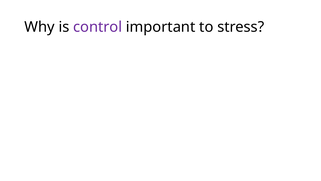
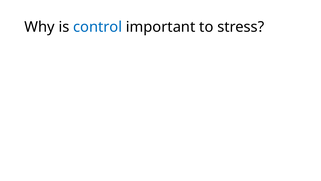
control colour: purple -> blue (98, 27)
